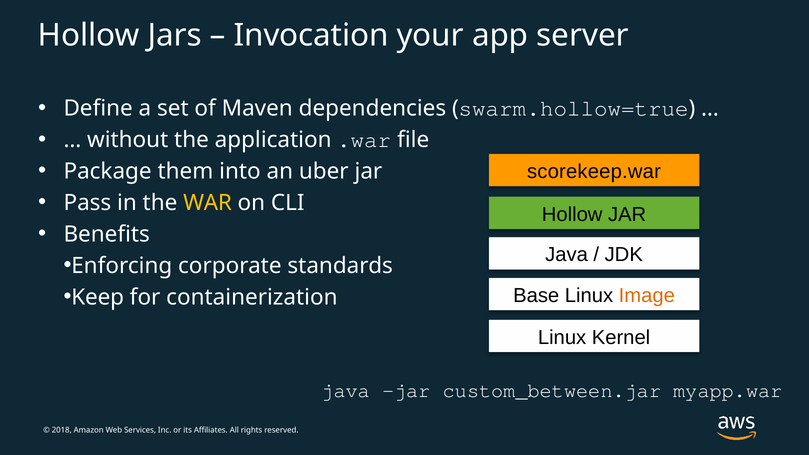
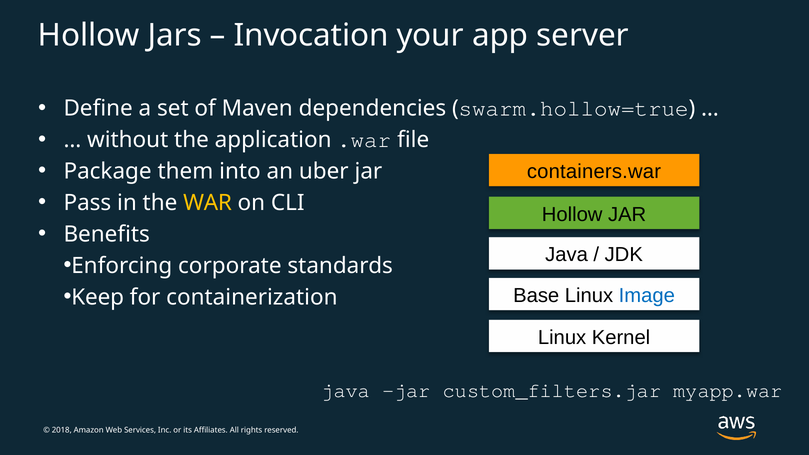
scorekeep.war: scorekeep.war -> containers.war (594, 172)
Image colour: orange -> blue (647, 296)
custom_between.jar: custom_between.jar -> custom_filters.jar (552, 391)
